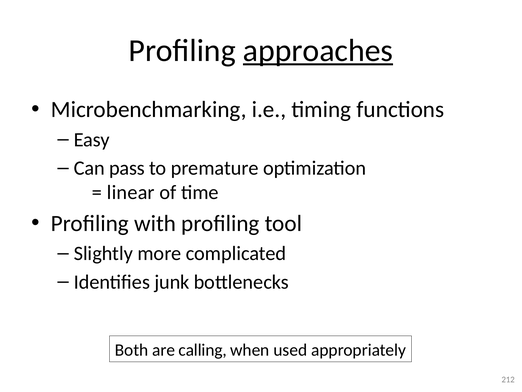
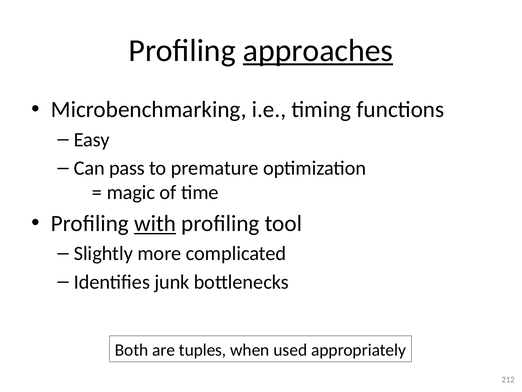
linear: linear -> magic (131, 192)
with underline: none -> present (155, 223)
calling: calling -> tuples (203, 350)
